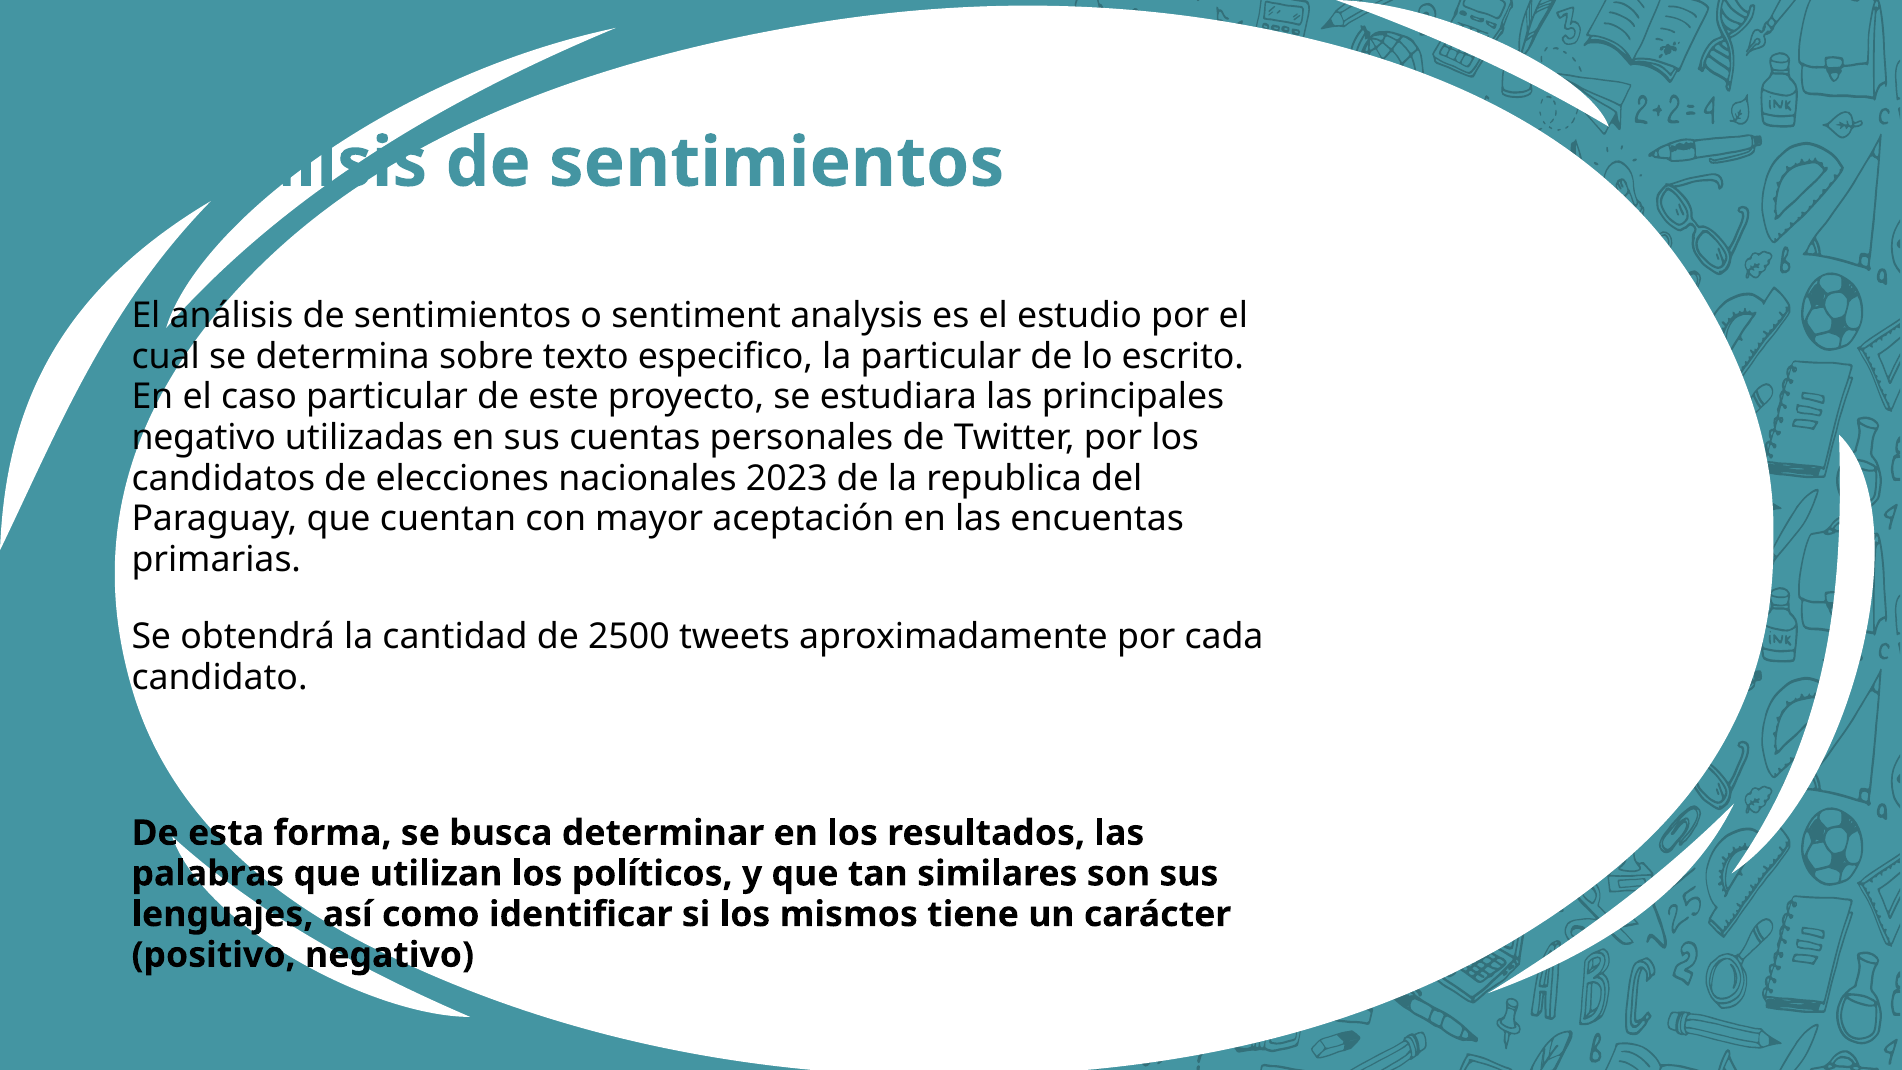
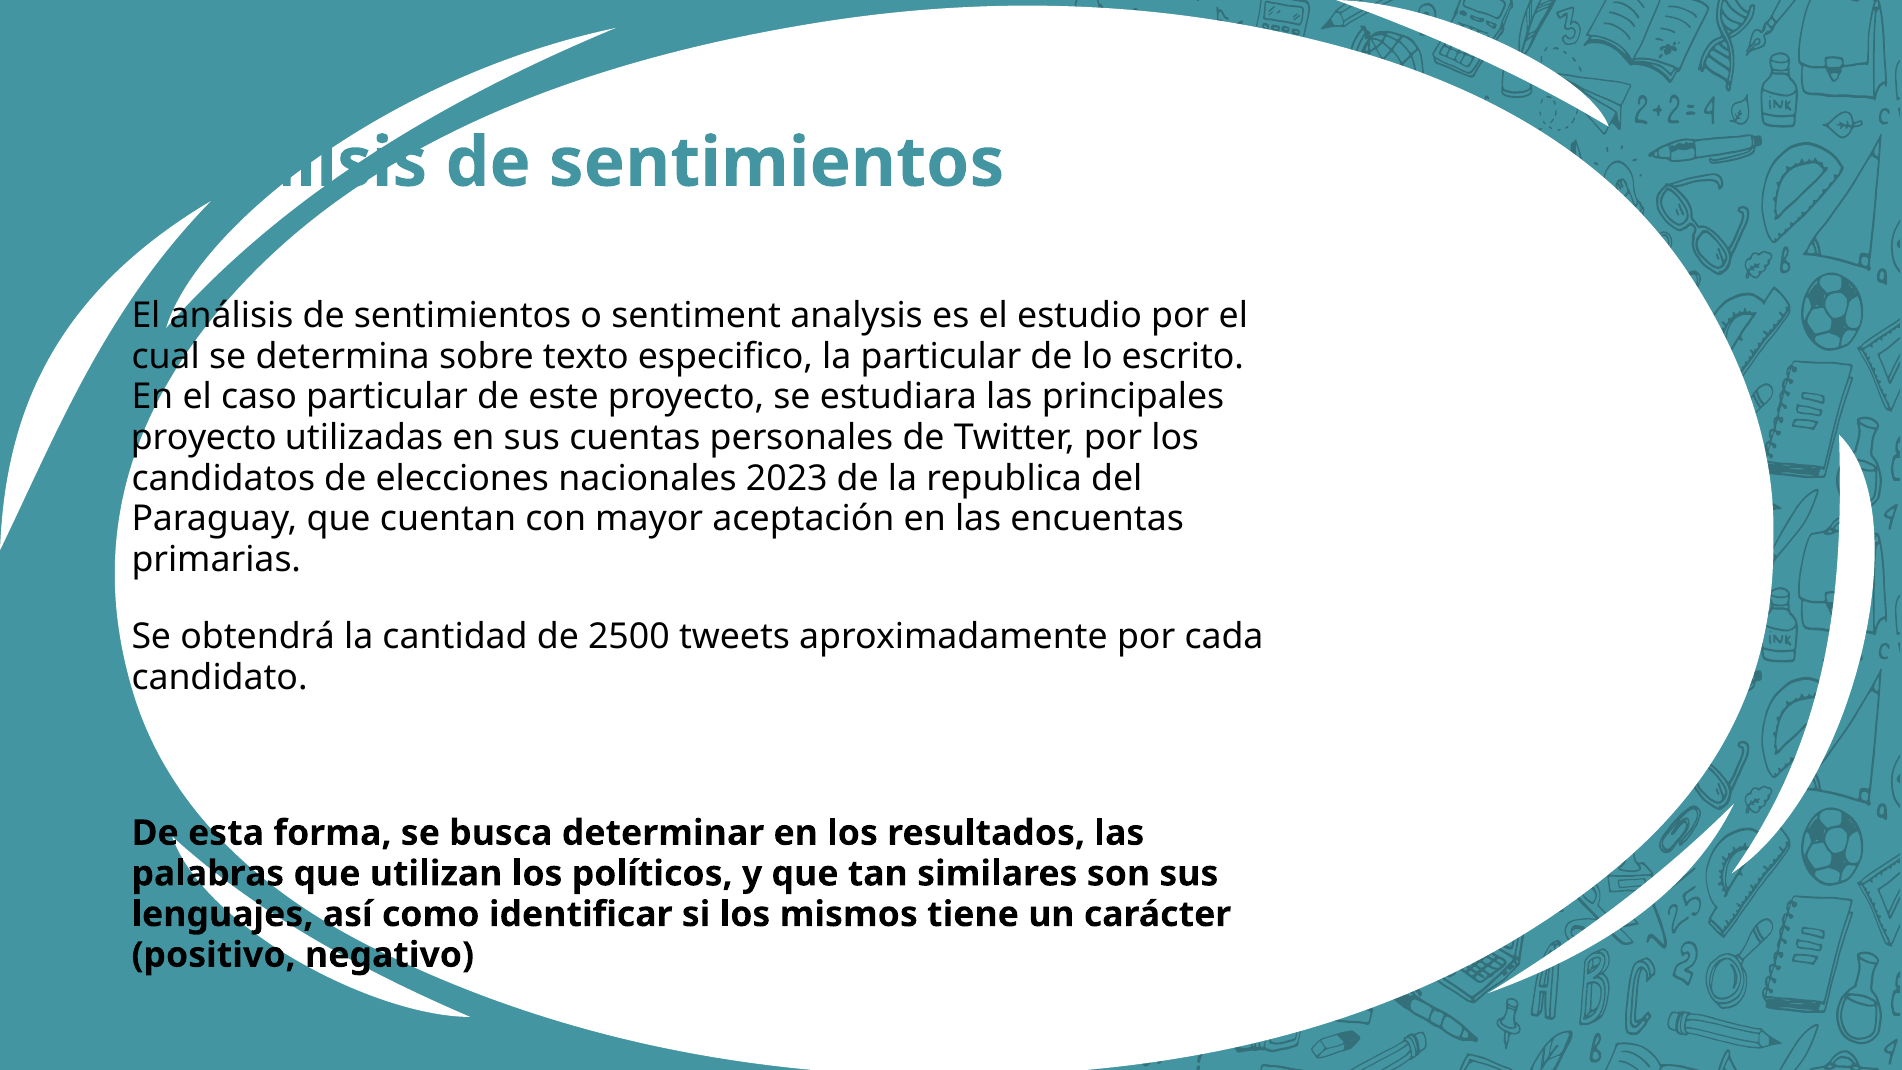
negativo: negativo -> proyecto (204, 438)
